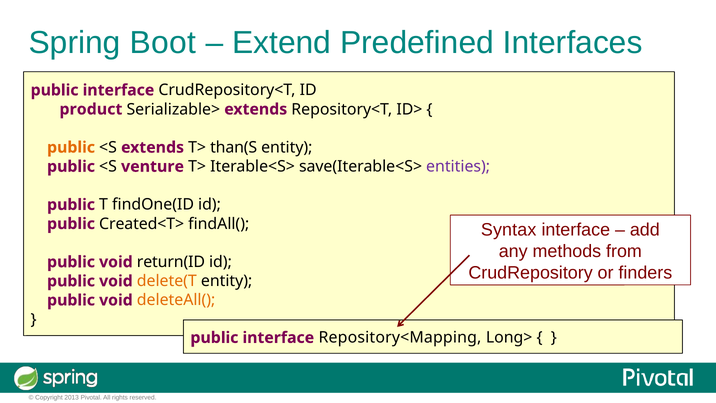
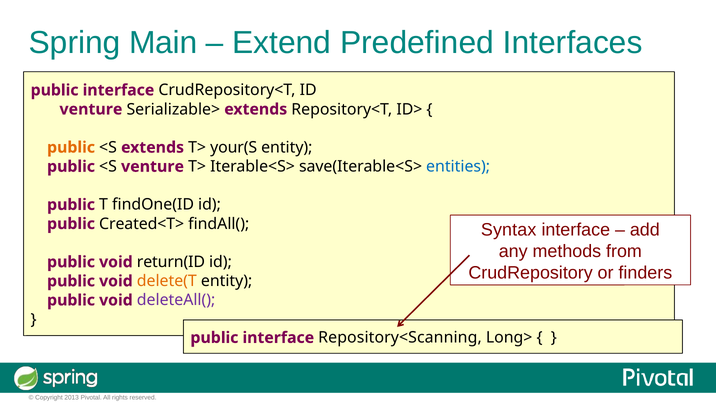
Boot: Boot -> Main (163, 42)
product: product -> venture (91, 109)
than(S: than(S -> your(S (234, 147)
entities colour: purple -> blue (458, 166)
deleteAll( colour: orange -> purple (176, 300)
Repository<Mapping: Repository<Mapping -> Repository<Scanning (400, 338)
